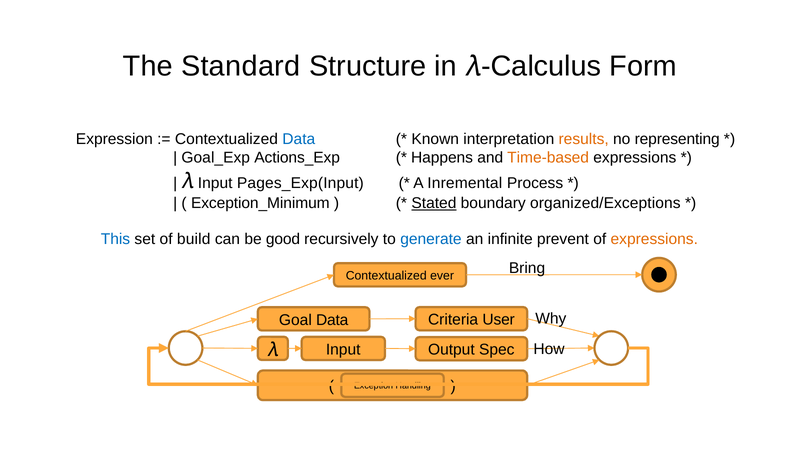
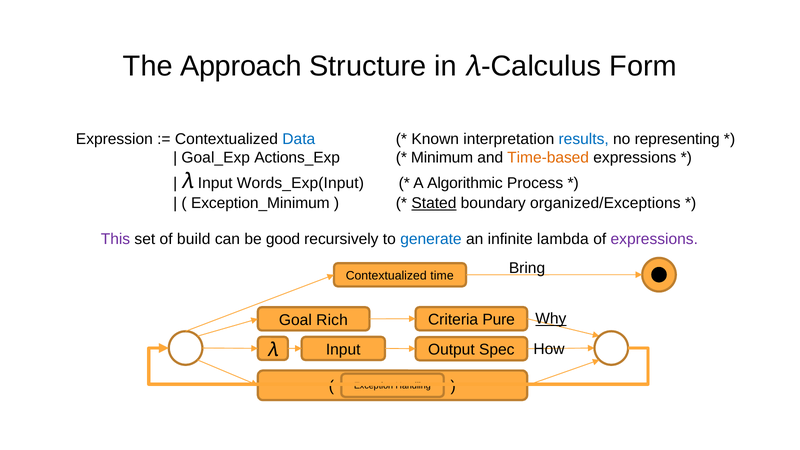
Standard: Standard -> Approach (241, 66)
results colour: orange -> blue (584, 139)
Happens: Happens -> Minimum (442, 158)
Pages_Exp(Input: Pages_Exp(Input -> Words_Exp(Input (300, 183)
Inremental: Inremental -> Algorithmic (465, 183)
This colour: blue -> purple (115, 239)
prevent: prevent -> lambda (563, 239)
expressions colour: orange -> purple (654, 239)
ever: ever -> time (442, 276)
Why underline: none -> present (551, 319)
Goal Data: Data -> Rich (332, 320)
User: User -> Pure (499, 320)
